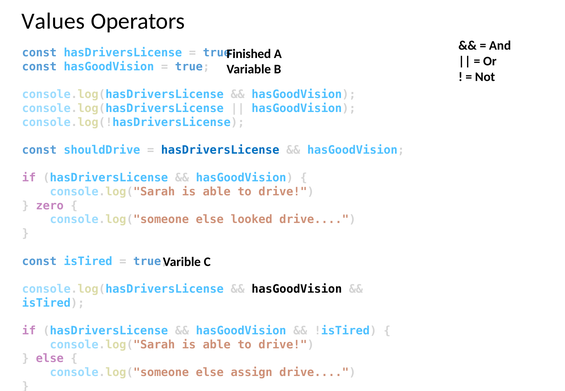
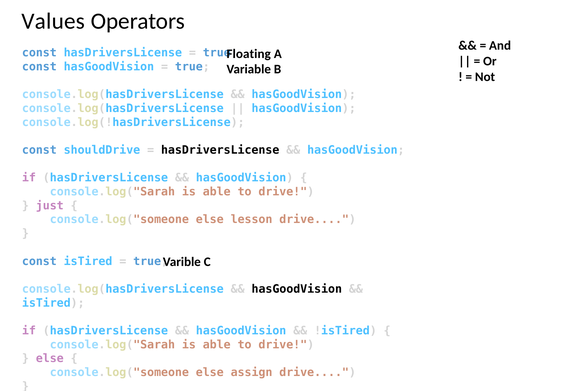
Finished: Finished -> Floating (249, 54)
hasDriversLicense colour: blue -> black (220, 150)
zero: zero -> just (50, 206)
looked: looked -> lesson (252, 220)
